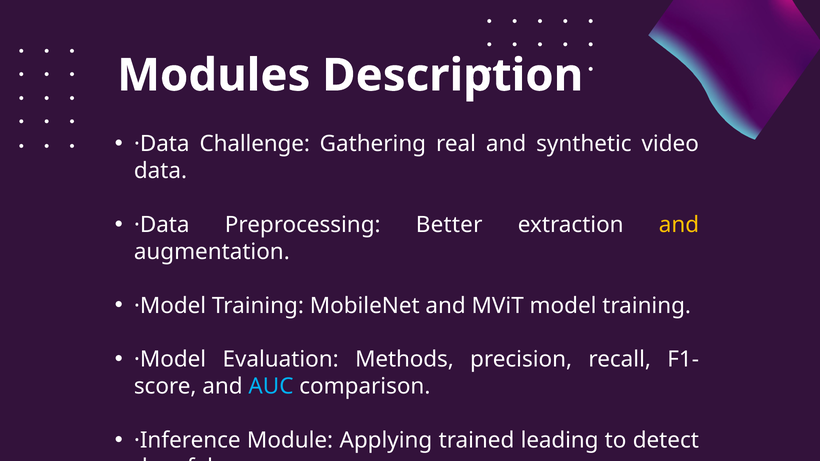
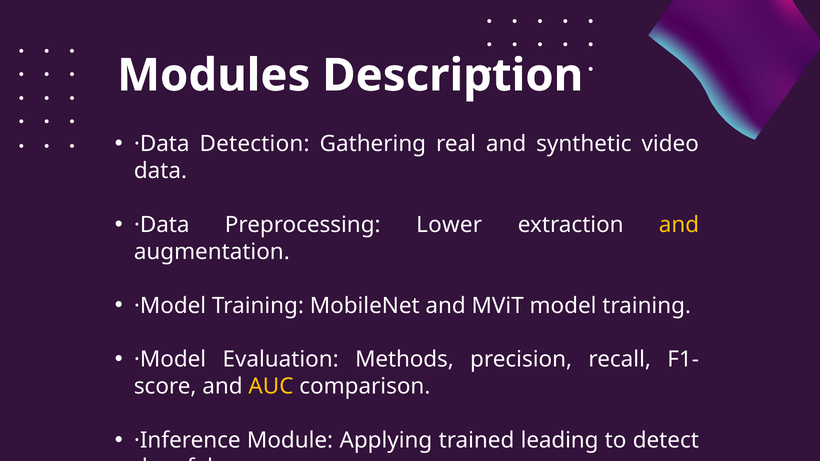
Challenge: Challenge -> Detection (255, 144)
Better: Better -> Lower (449, 225)
AUC colour: light blue -> yellow (271, 387)
